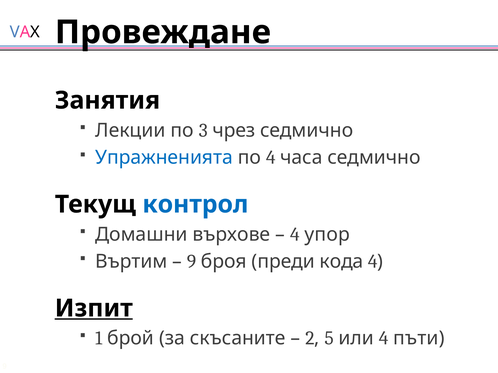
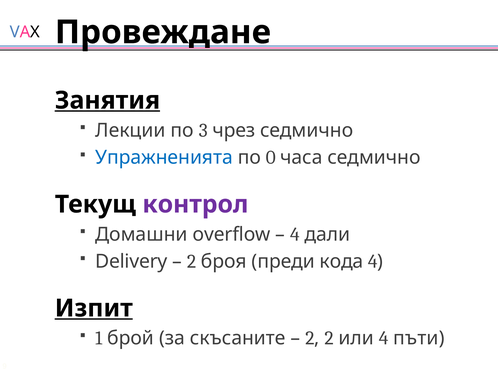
Занятия underline: none -> present (107, 101)
по 4: 4 -> 0 (271, 158)
контрол colour: blue -> purple (195, 205)
върхове: върхове -> overflow (232, 235)
упор: упор -> дали (327, 235)
Въртим: Въртим -> Delivery (131, 262)
9: 9 -> 2 (192, 262)
5: 5 -> 2 (329, 339)
